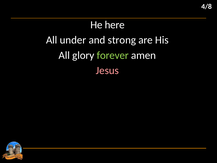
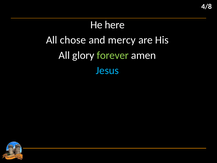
under: under -> chose (73, 40)
strong: strong -> mercy (122, 40)
Jesus colour: pink -> light blue (107, 70)
